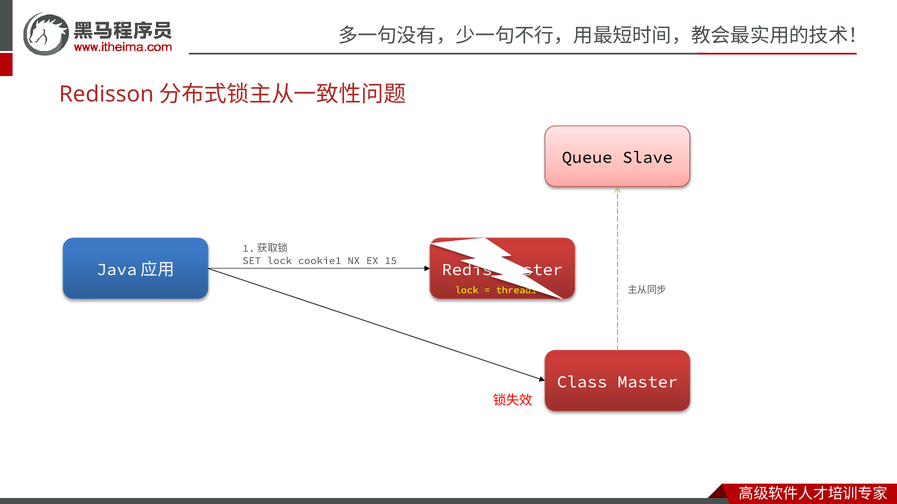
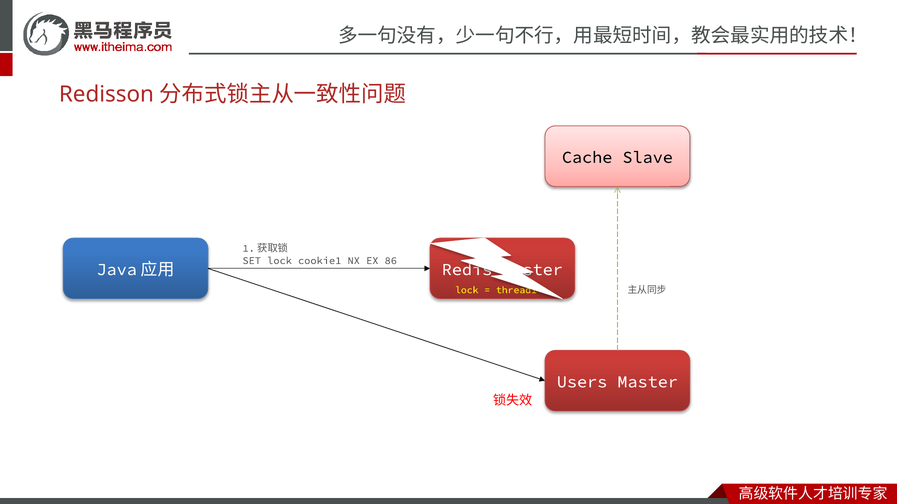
Queue: Queue -> Cache (587, 157)
15: 15 -> 86 (391, 261)
Class: Class -> Users (582, 382)
